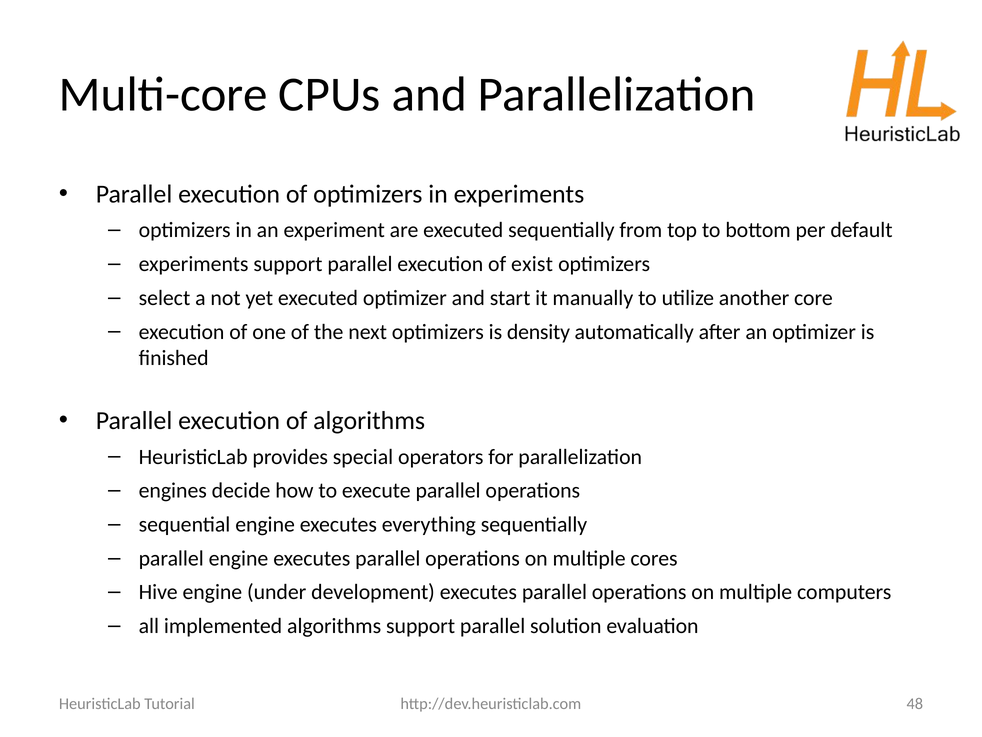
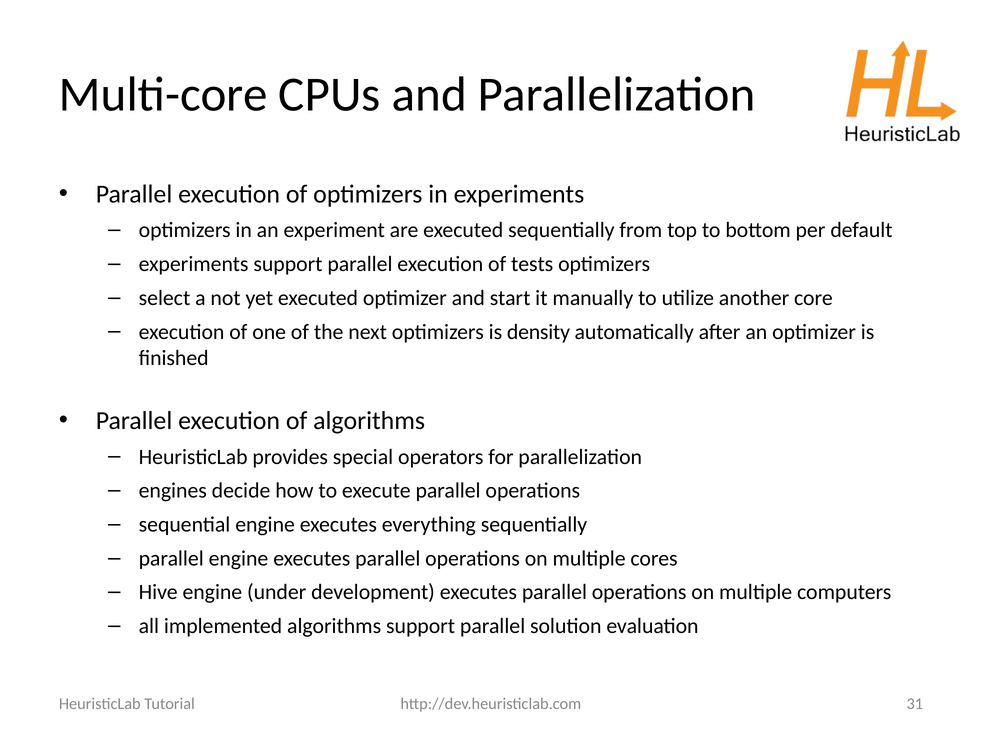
exist: exist -> tests (532, 264)
48: 48 -> 31 (915, 703)
